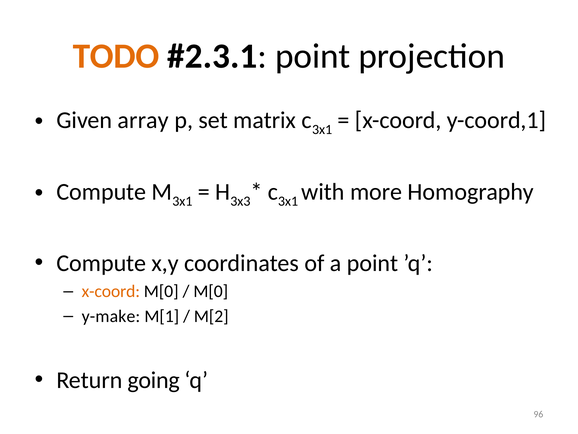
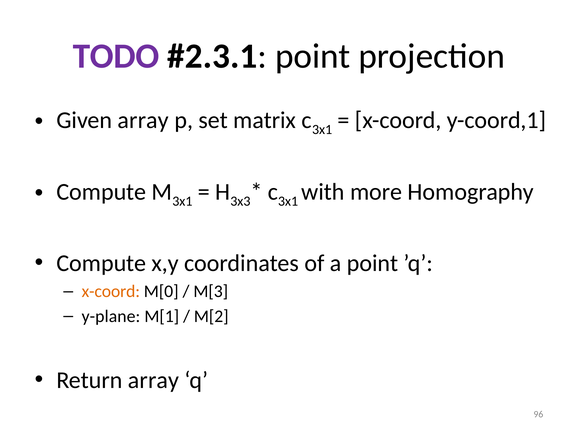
TODO colour: orange -> purple (116, 56)
M[0: M[0 -> M[3 (211, 291)
y-make: y-make -> y-plane (111, 316)
Return going: going -> array (154, 380)
